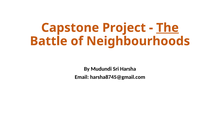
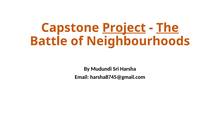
Project underline: none -> present (124, 28)
